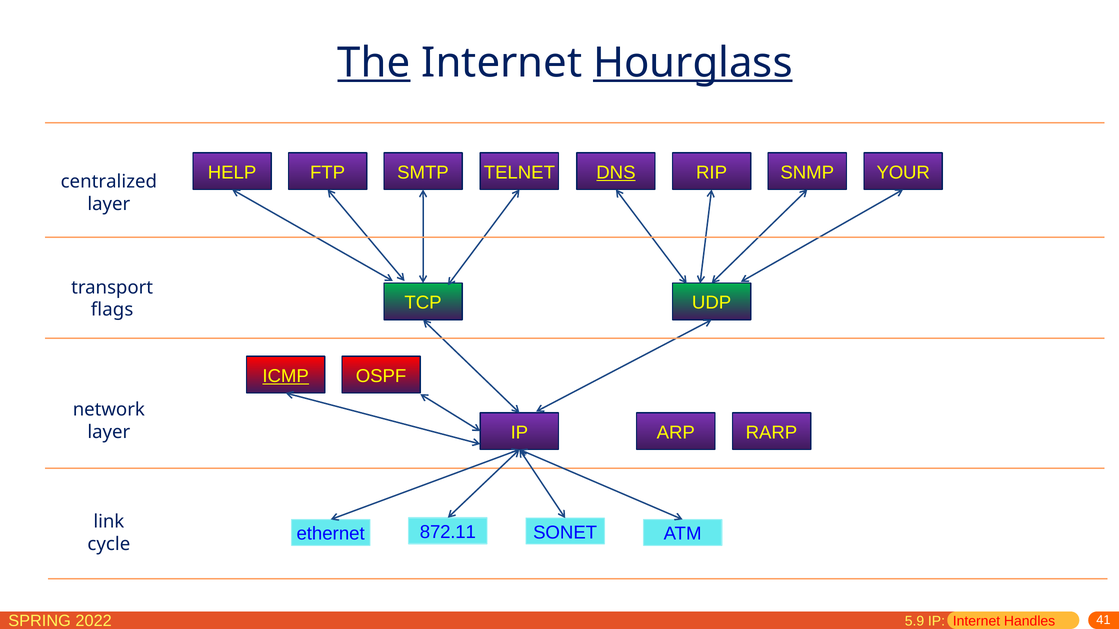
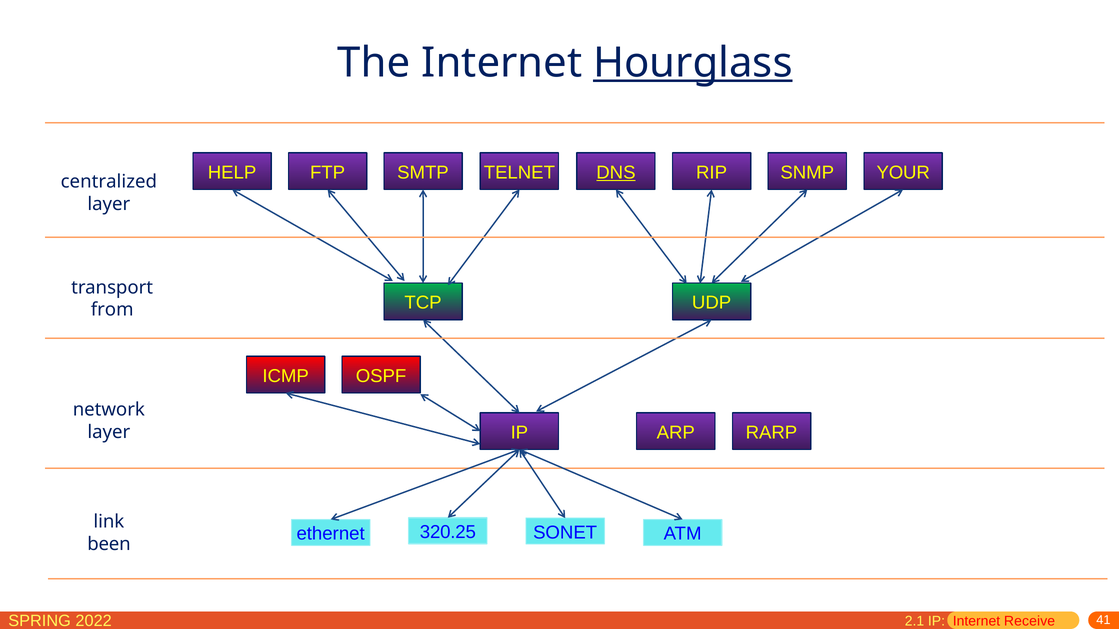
The underline: present -> none (374, 63)
flags: flags -> from (112, 310)
ICMP underline: present -> none (286, 376)
872.11: 872.11 -> 320.25 (448, 532)
cycle: cycle -> been (109, 545)
5.9: 5.9 -> 2.1 (914, 621)
Handles: Handles -> Receive (1030, 621)
